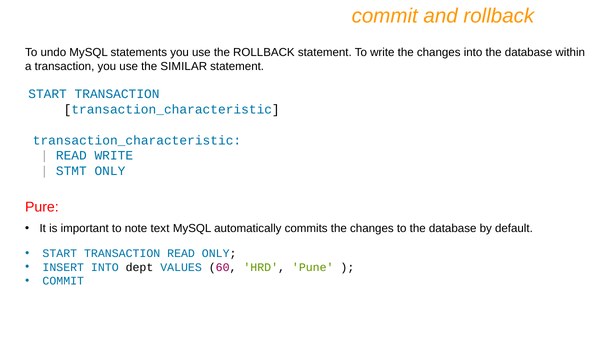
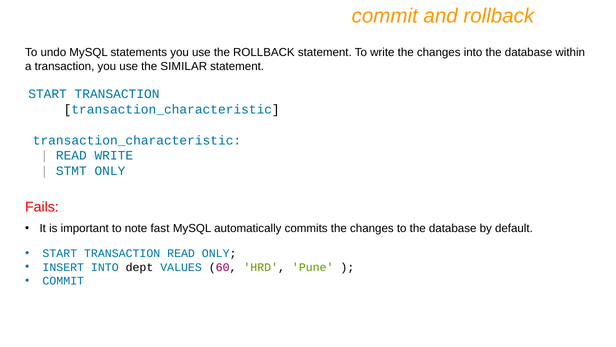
Pure: Pure -> Fails (42, 207)
text: text -> fast (160, 228)
